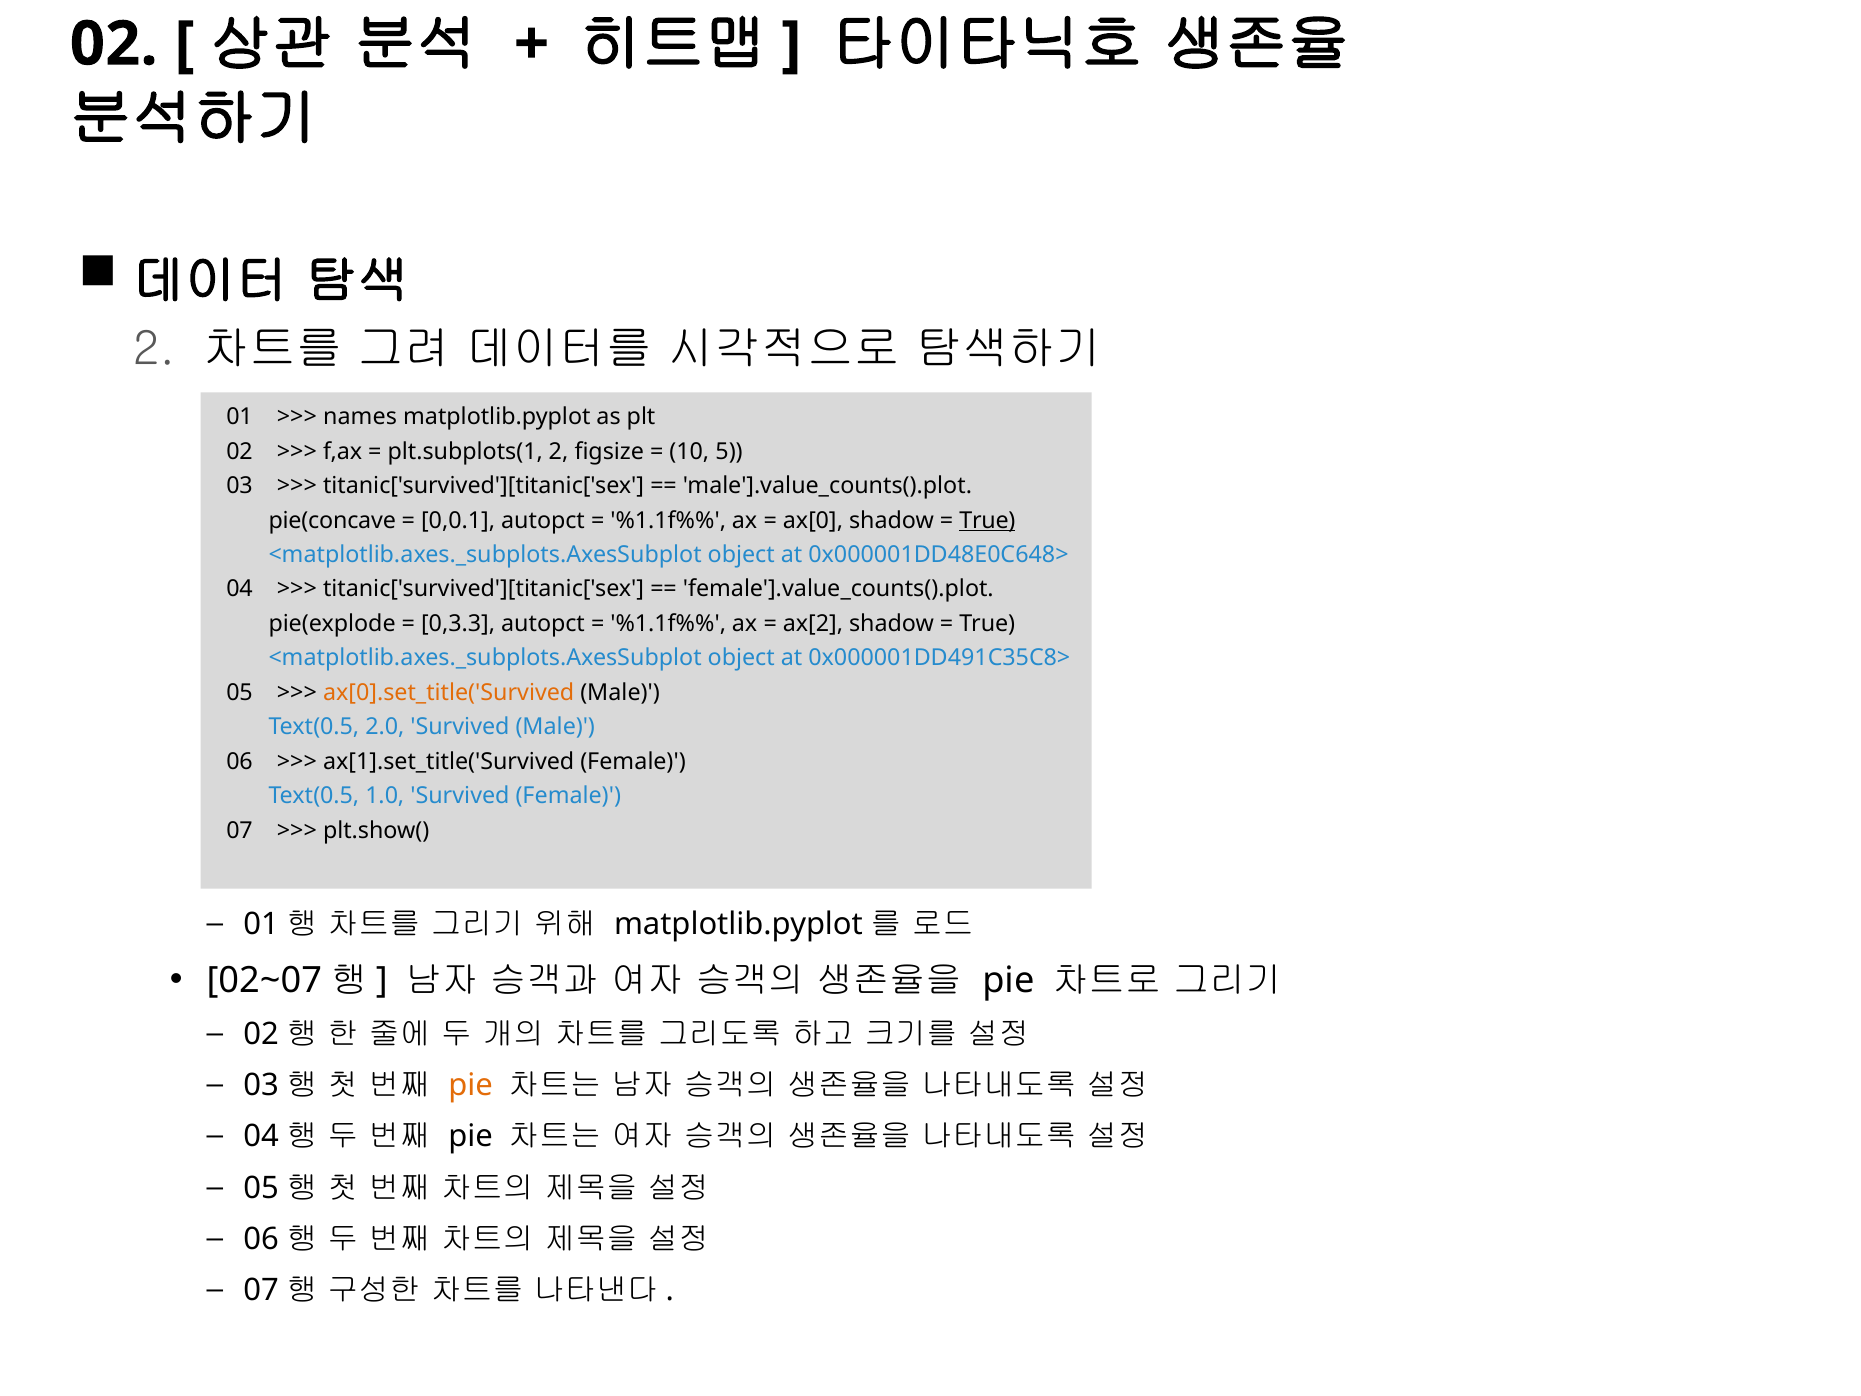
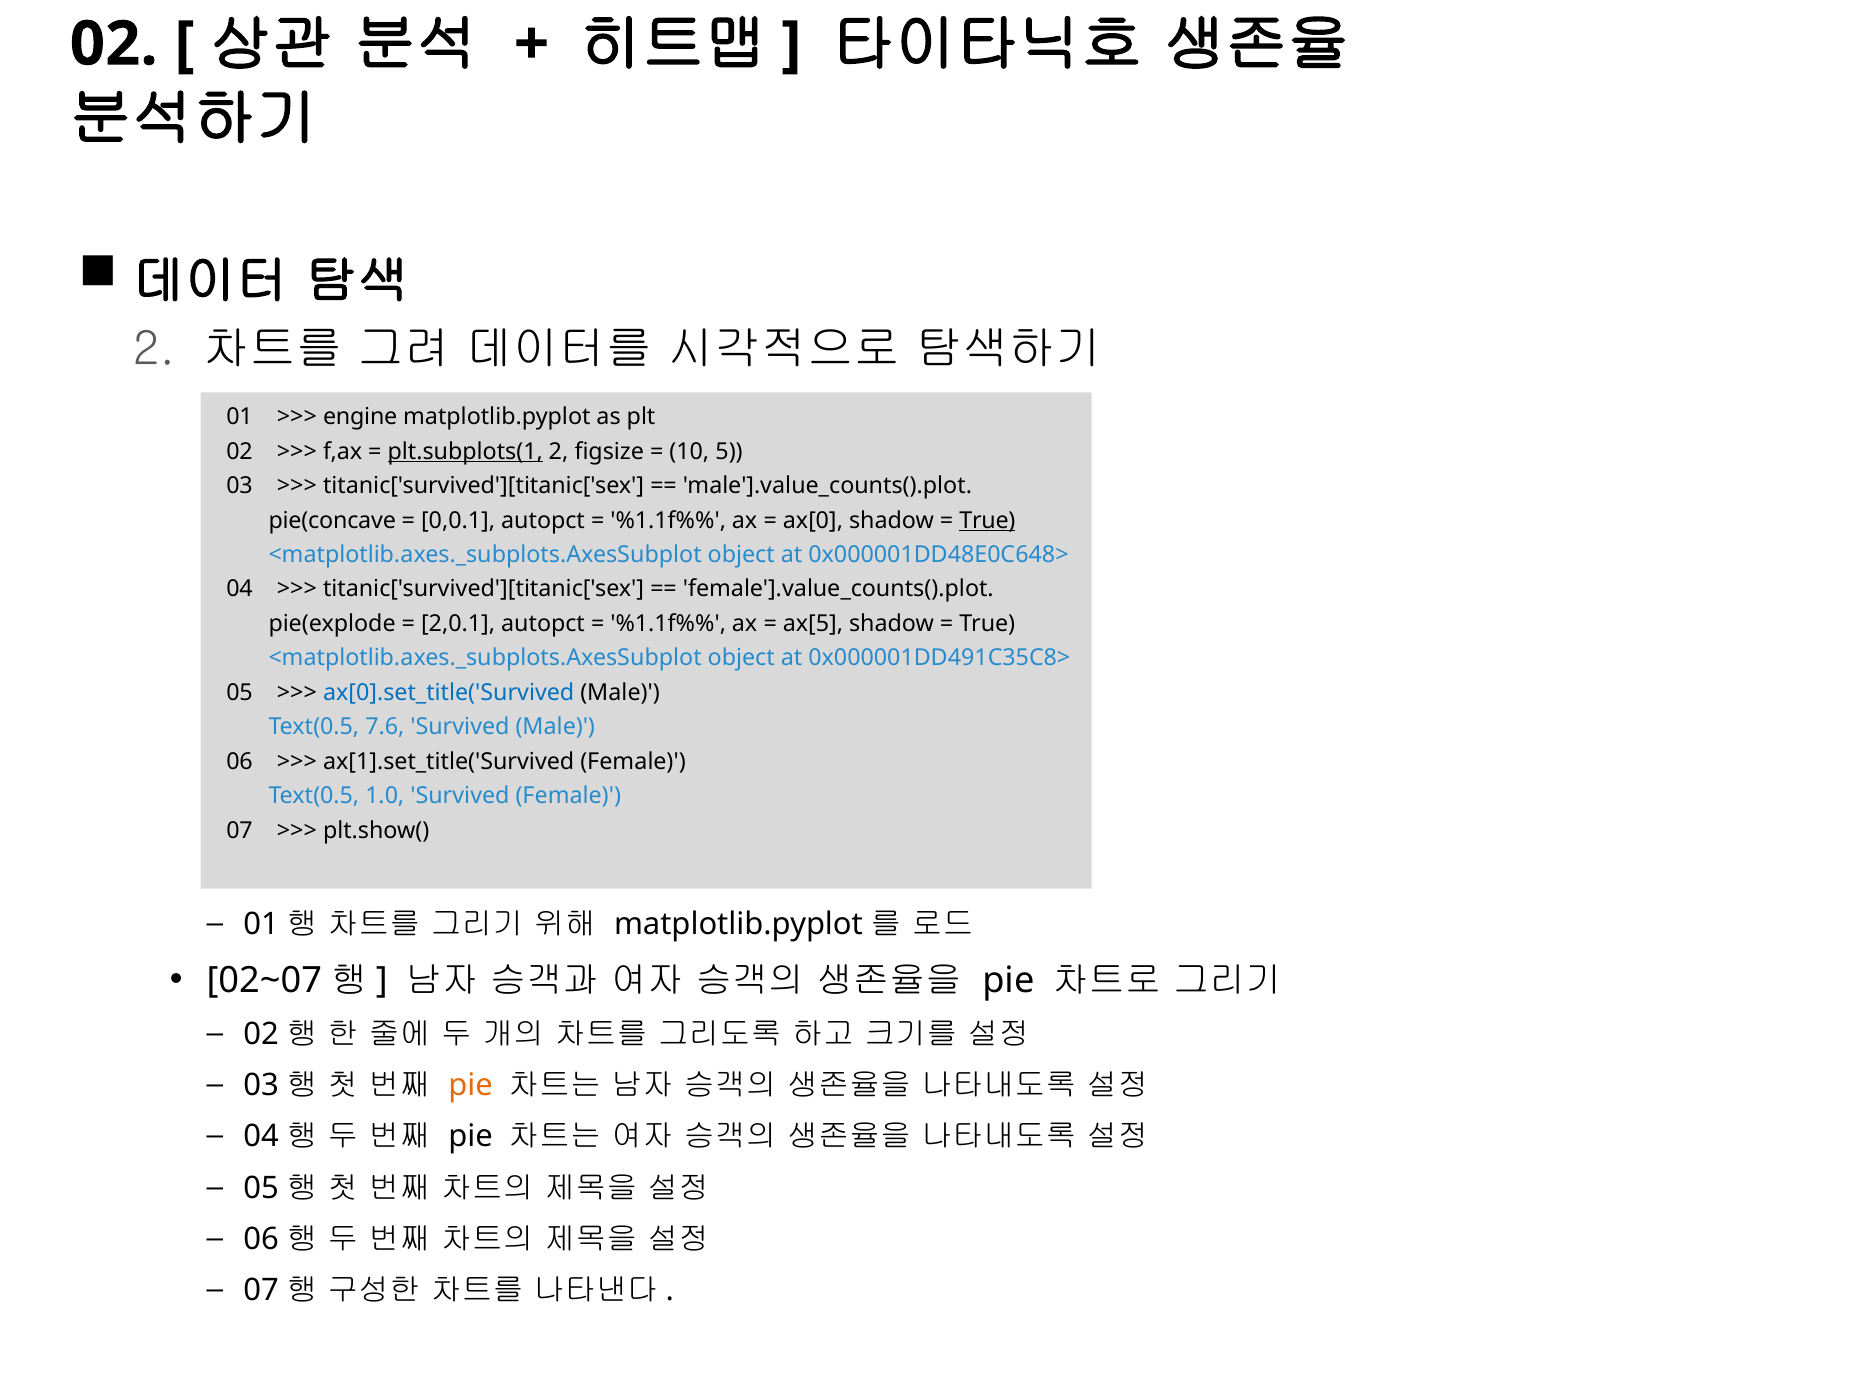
names: names -> engine (360, 417)
plt.subplots(1 underline: none -> present (465, 451)
0,3.3: 0,3.3 -> 2,0.1 (458, 624)
ax[2: ax[2 -> ax[5 (813, 624)
ax[0].set_title('Survived colour: orange -> blue (449, 692)
2.0: 2.0 -> 7.6 (385, 727)
